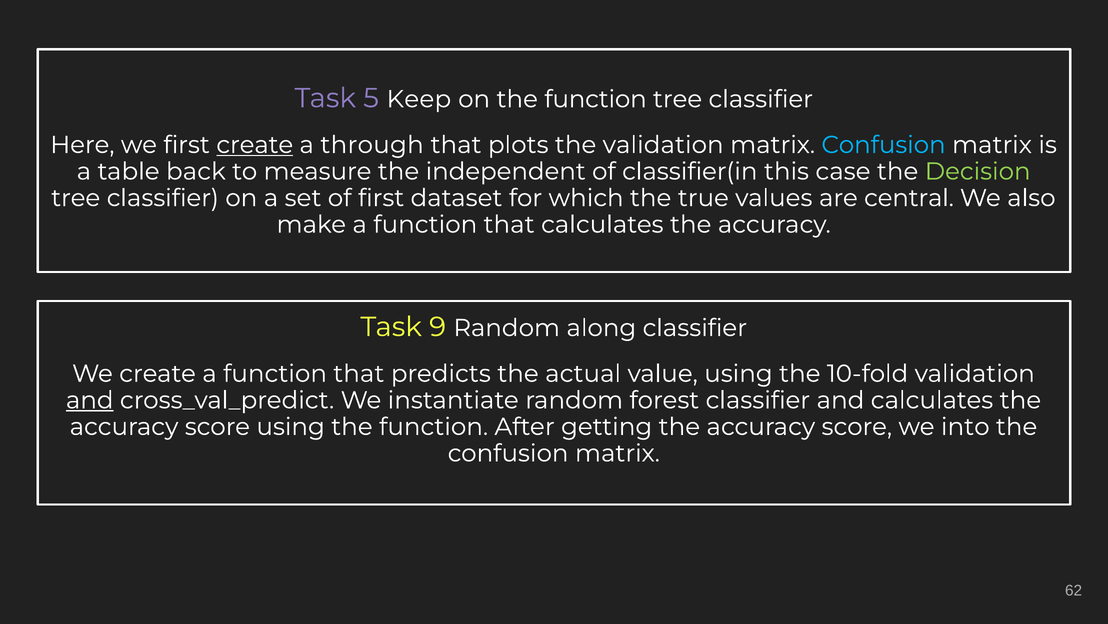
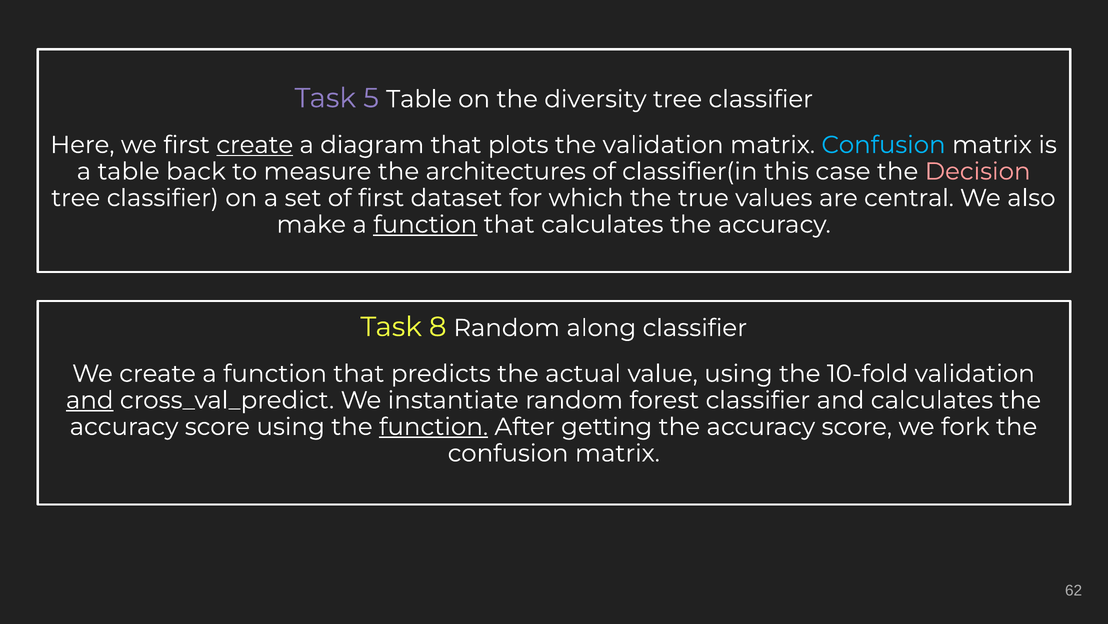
5 Keep: Keep -> Table (419, 99)
on the function: function -> diversity (595, 99)
through: through -> diagram (372, 145)
independent: independent -> architectures (506, 171)
Decision colour: light green -> pink (978, 171)
function underline: none -> present (425, 224)
9: 9 -> 8 (438, 327)
function underline: none -> present (434, 426)
into: into -> fork (965, 426)
